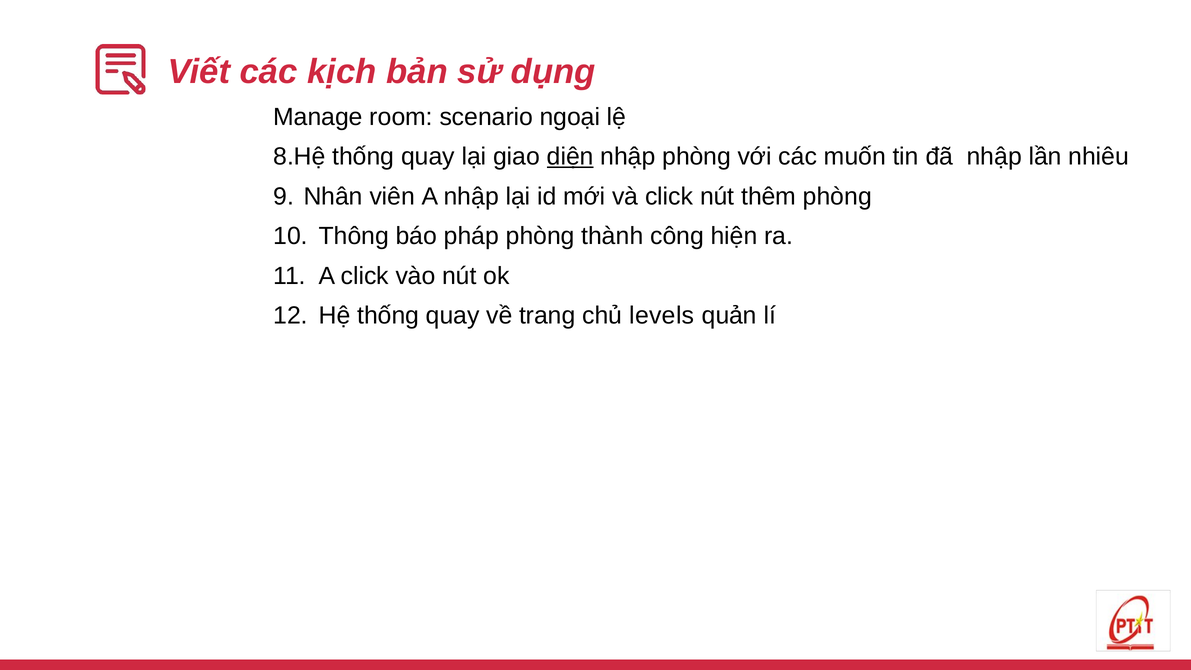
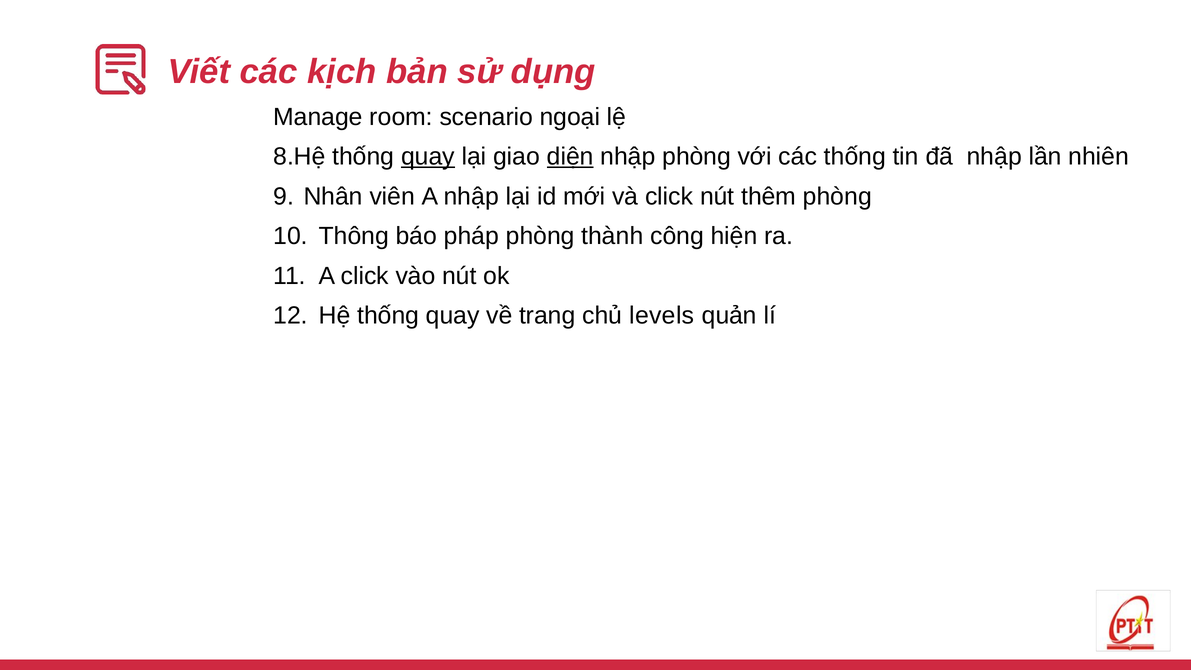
quay underline: none -> present (428, 157)
các muốn: muốn -> thống (855, 157)
nhiêu: nhiêu -> nhiên (1099, 157)
